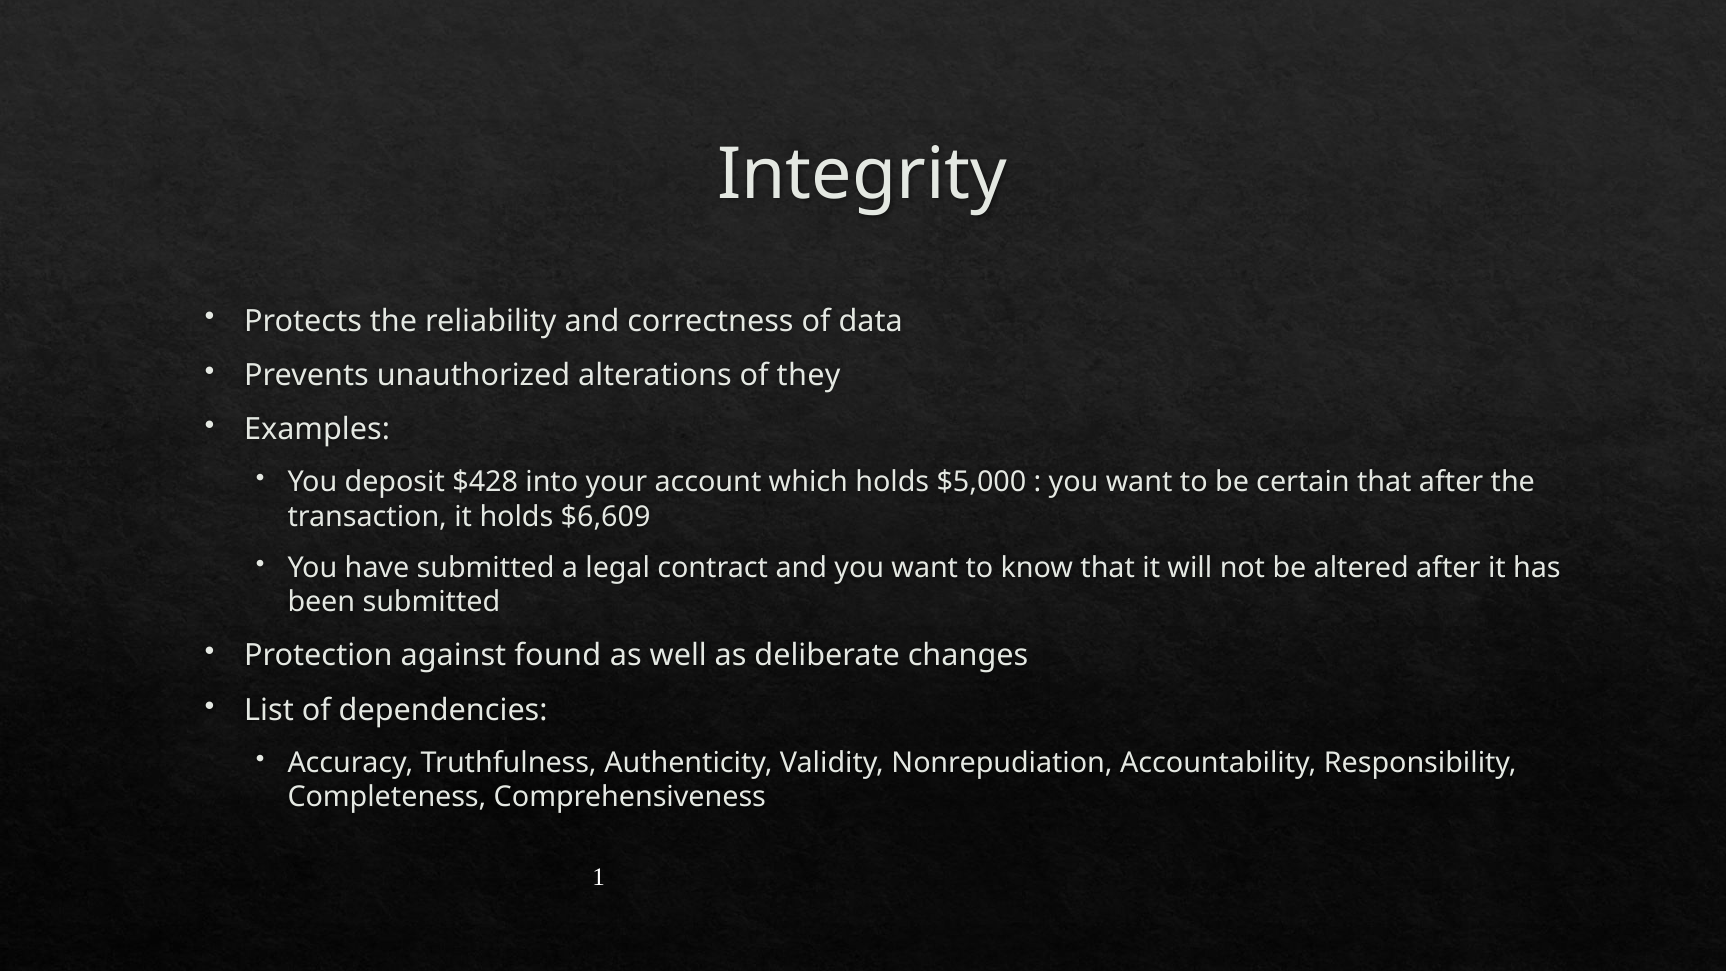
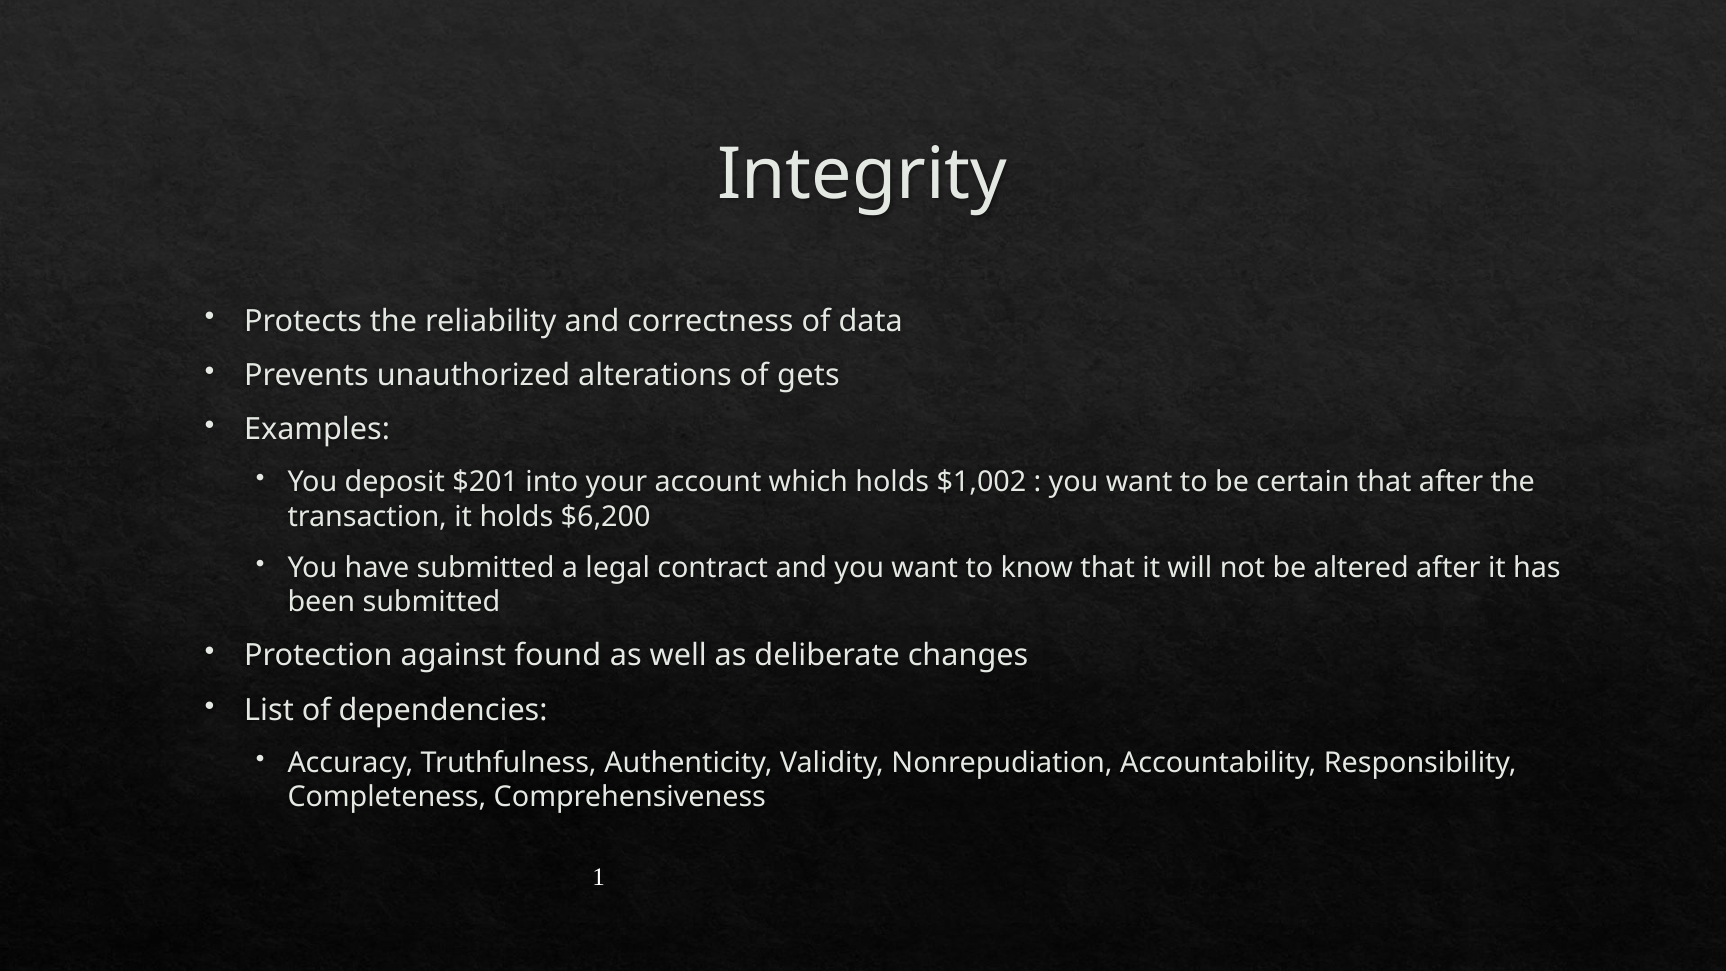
they: they -> gets (809, 375)
$428: $428 -> $201 (485, 482)
$5,000: $5,000 -> $1,002 (981, 482)
$6,609: $6,609 -> $6,200 (606, 516)
